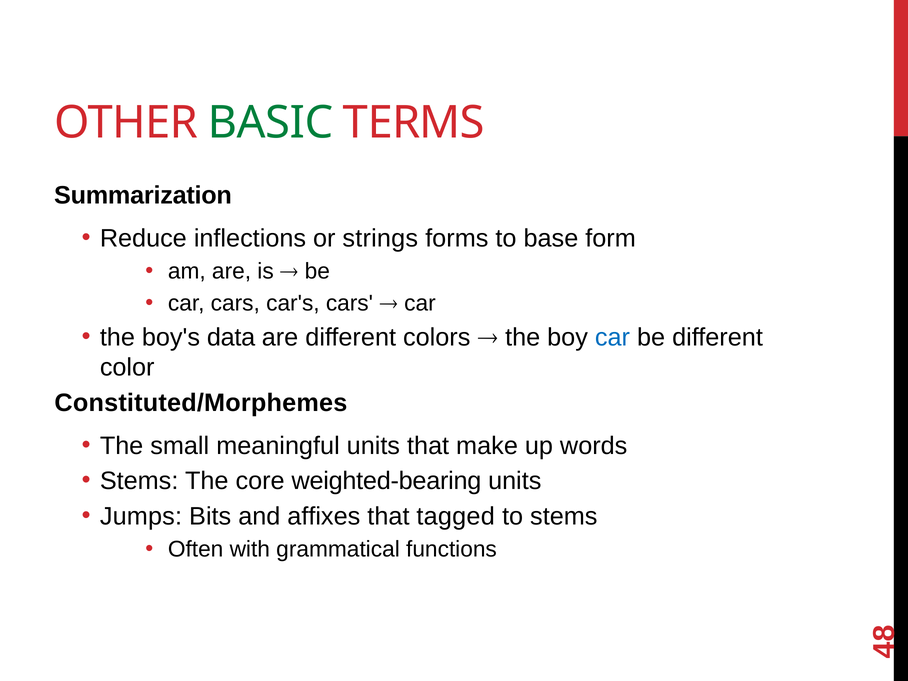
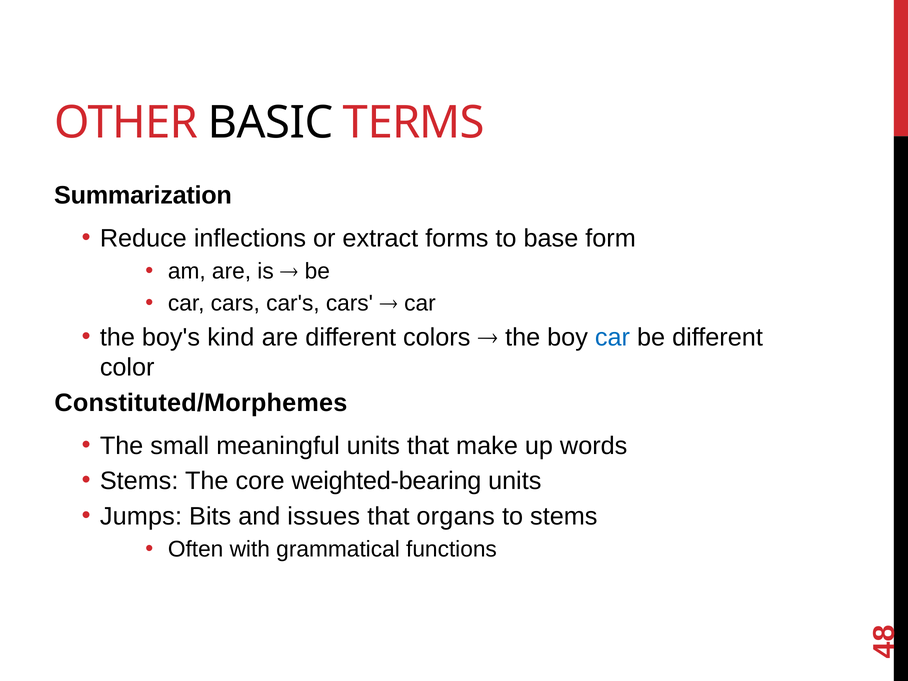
BASIC colour: green -> black (271, 123)
strings: strings -> extract (380, 238)
data: data -> kind (231, 337)
affixes: affixes -> issues (324, 516)
tagged: tagged -> organs (456, 516)
